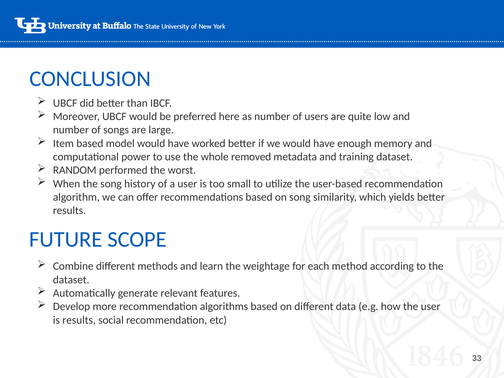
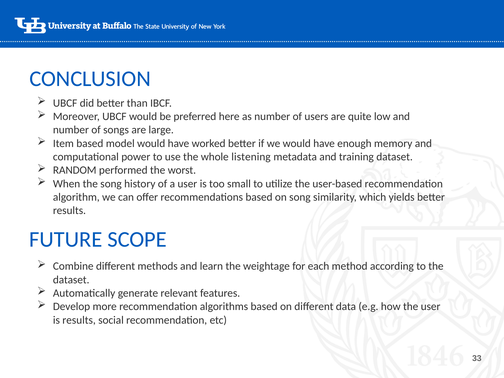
removed: removed -> listening (251, 157)
